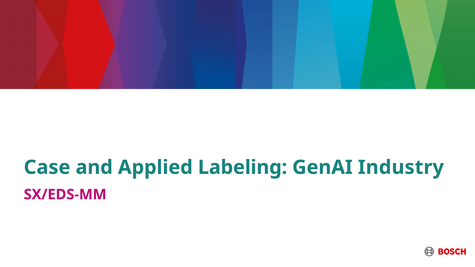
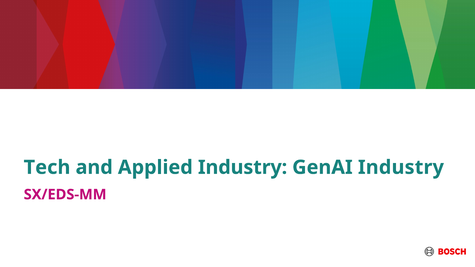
Case: Case -> Tech (47, 167)
Applied Labeling: Labeling -> Industry (243, 167)
